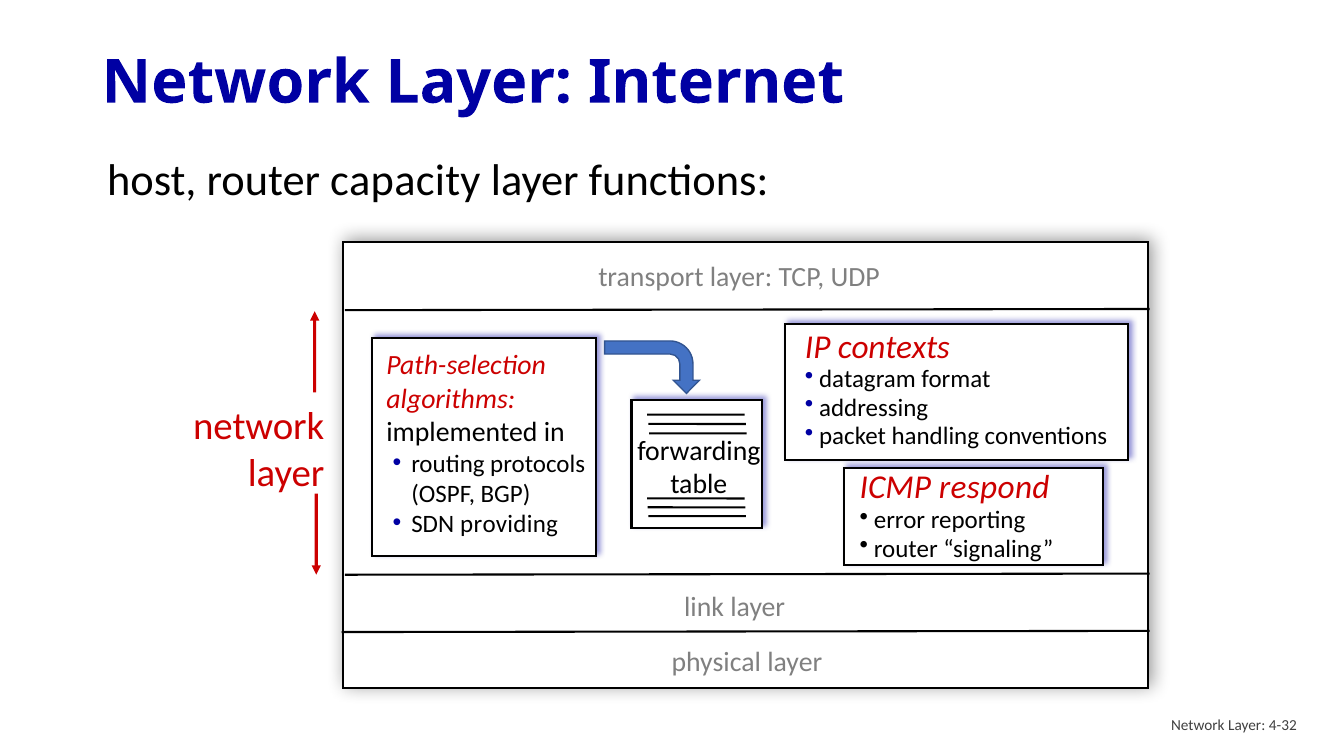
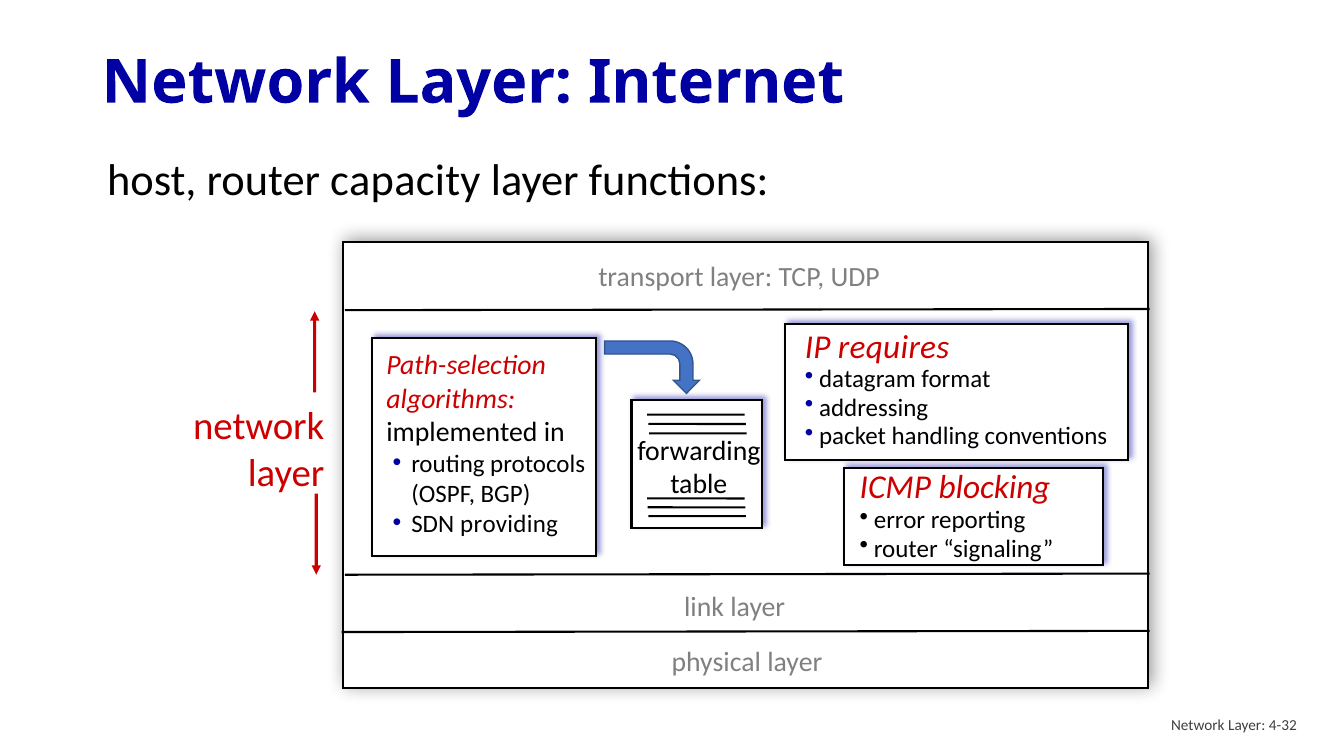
contexts: contexts -> requires (894, 347)
respond: respond -> blocking (995, 487)
